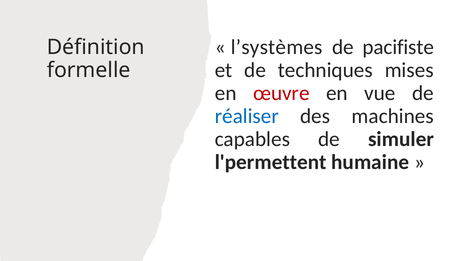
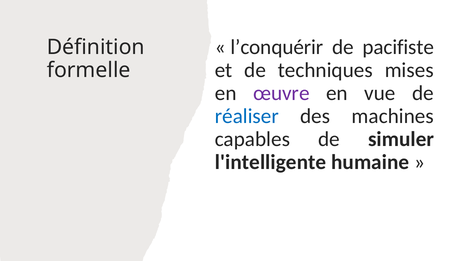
l’systèmes: l’systèmes -> l’conquérir (277, 47)
œuvre colour: red -> purple (281, 93)
l'permettent: l'permettent -> l'intelligente (271, 162)
